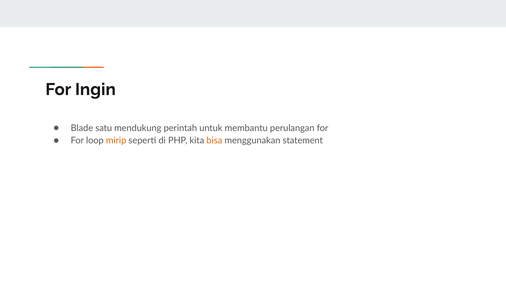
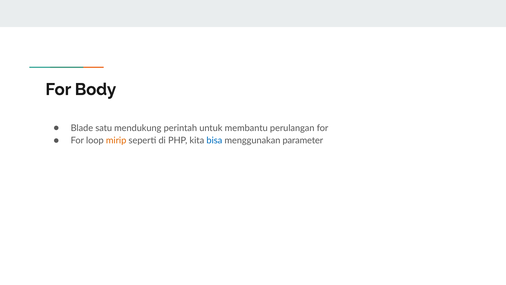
Ingin: Ingin -> Body (96, 89)
bisa colour: orange -> blue (214, 140)
statement: statement -> parameter (303, 140)
